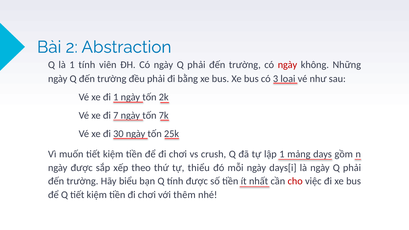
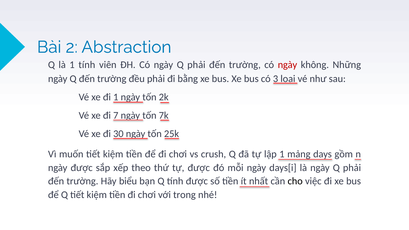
tự thiểu: thiểu -> được (199, 168)
cho colour: red -> black (295, 181)
thêm: thêm -> trong (184, 195)
